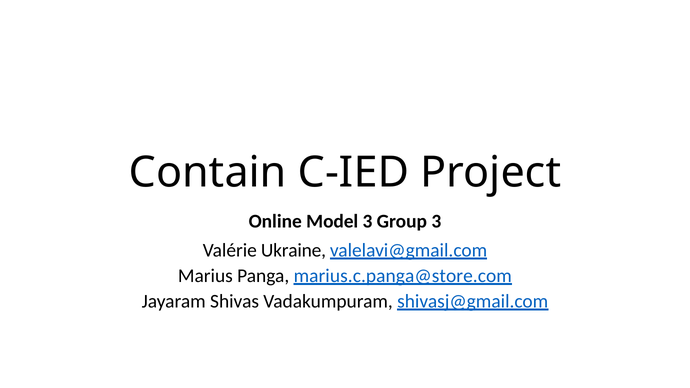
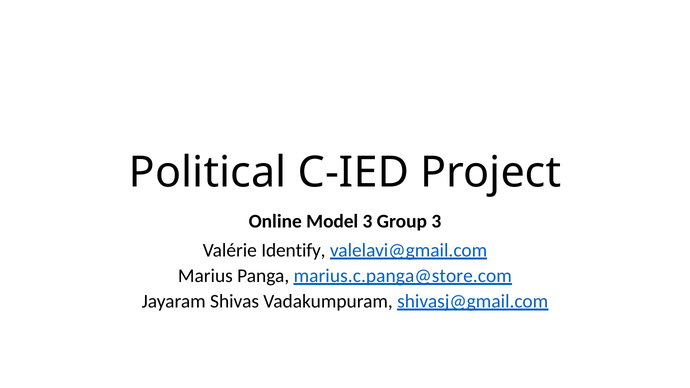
Contain: Contain -> Political (208, 172)
Ukraine: Ukraine -> Identify (293, 250)
